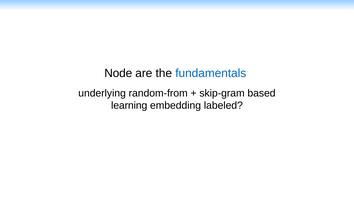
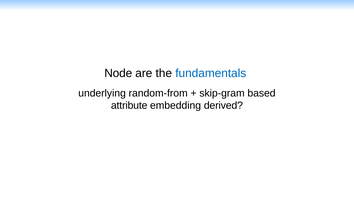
learning: learning -> attribute (129, 106)
labeled: labeled -> derived (223, 106)
